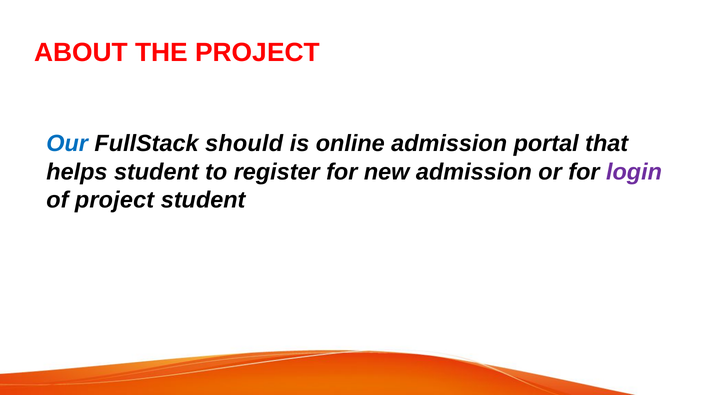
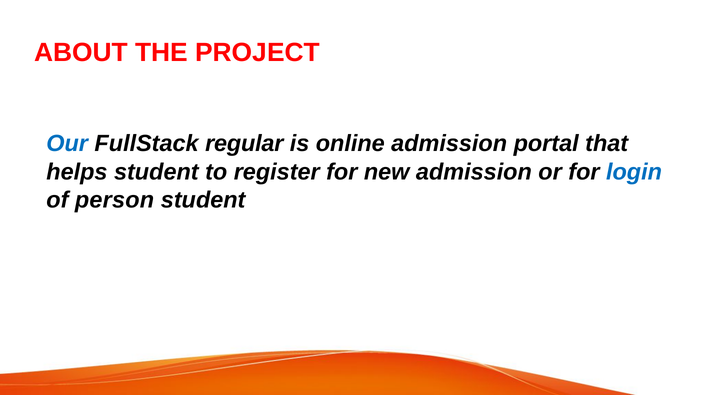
should: should -> regular (244, 144)
login colour: purple -> blue (634, 172)
of project: project -> person (115, 200)
